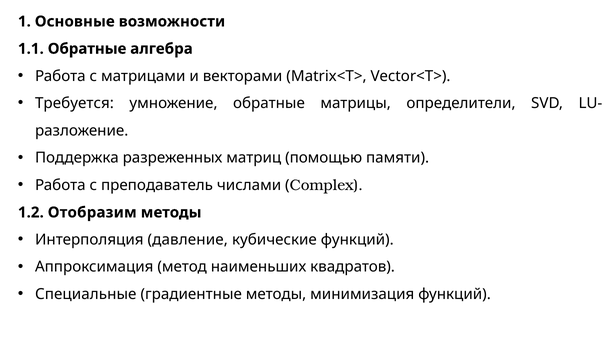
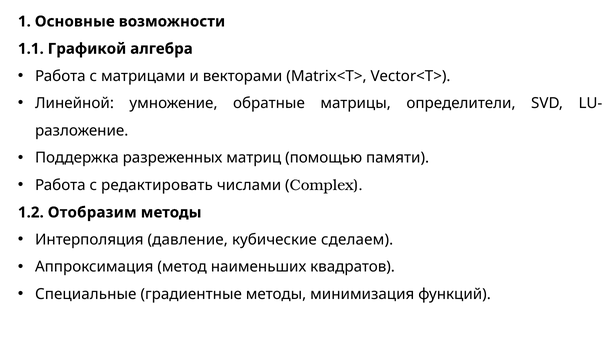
1.1 Обратные: Обратные -> Графикой (87, 49)
Требуется: Требуется -> Линейной (74, 103)
преподаватель: преподаватель -> редактировать (157, 185)
кубические функций: функций -> сделаем (357, 240)
